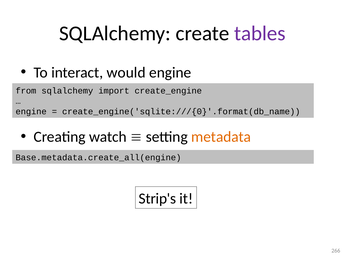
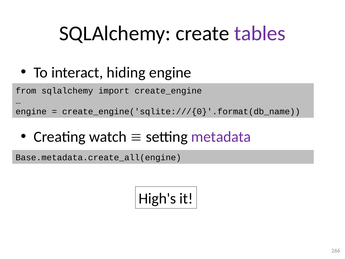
would: would -> hiding (126, 72)
metadata colour: orange -> purple (221, 137)
Strip's: Strip's -> High's (157, 198)
